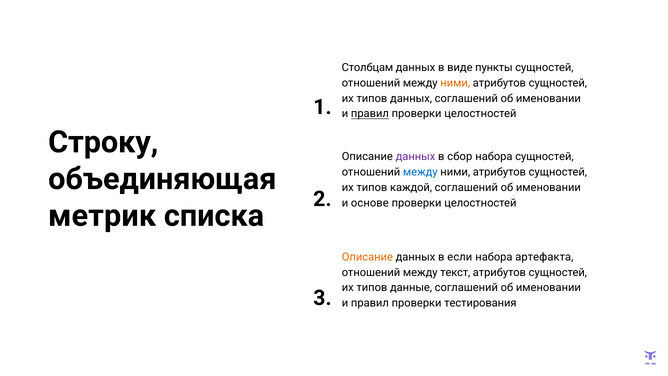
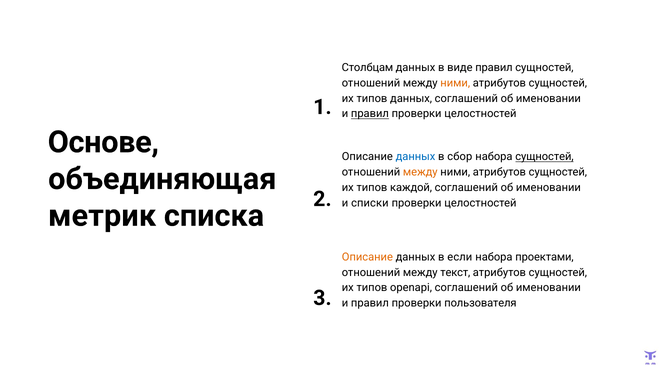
виде пункты: пункты -> правил (494, 68)
Строку: Строку -> Основе (103, 142)
данных colour: purple -> blue (415, 157)
сущностей underline: none -> present (544, 157)
между colour: blue -> orange (420, 172)
основе: основе -> списки (370, 203)
артефакта: артефакта -> проектами (544, 257)
данные: данные -> openapi (411, 288)
тестирования: тестирования -> пользователя (480, 303)
